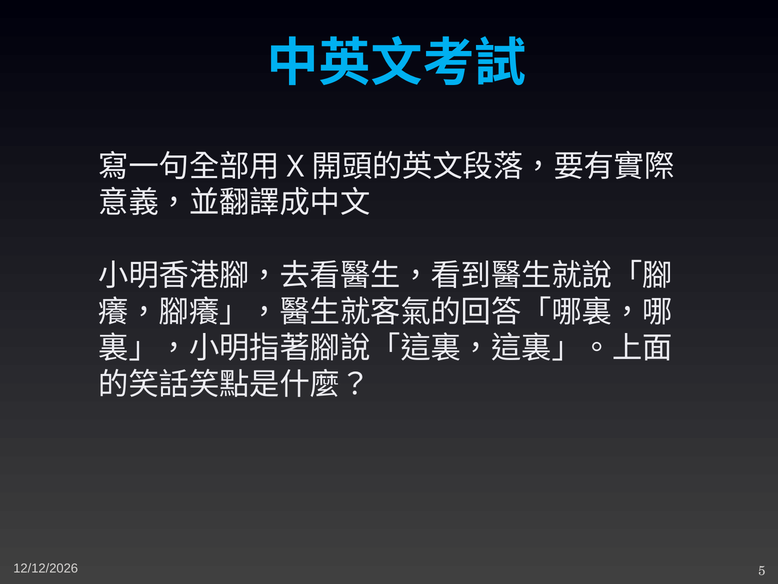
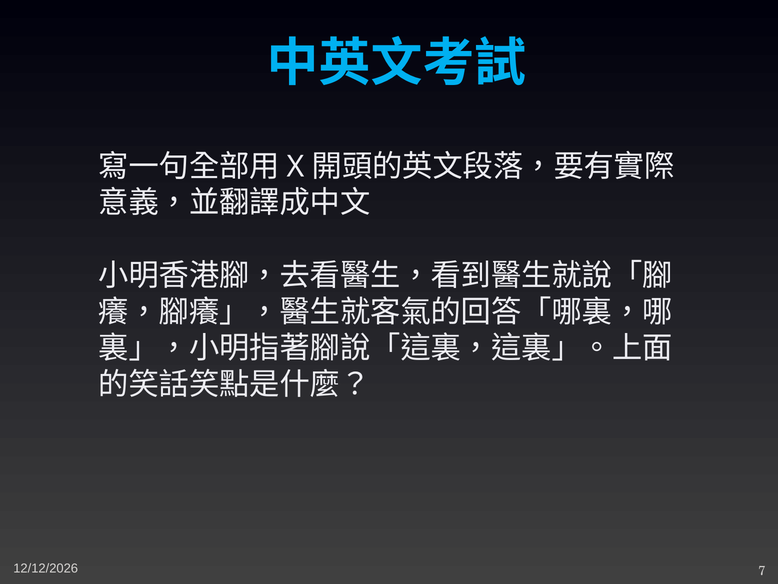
5: 5 -> 7 (762, 571)
